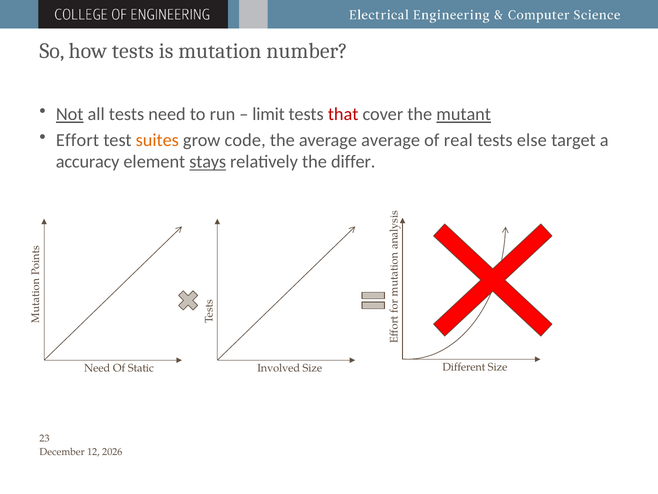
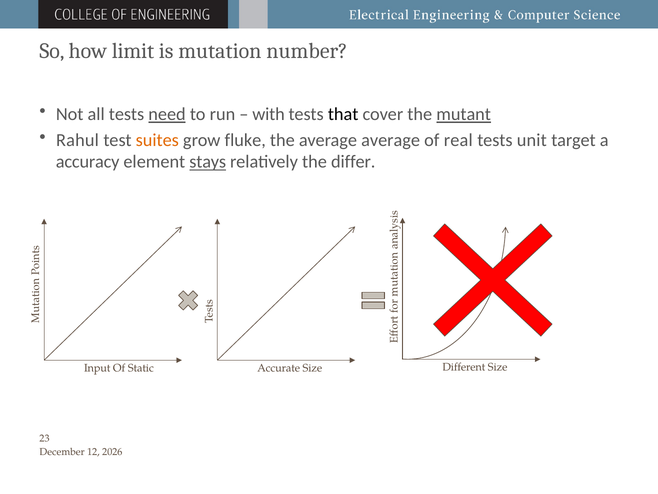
how tests: tests -> limit (133, 51)
Not underline: present -> none (70, 114)
need underline: none -> present (167, 114)
limit: limit -> with (269, 114)
that colour: red -> black (343, 114)
Effort: Effort -> Rahul (77, 140)
code: code -> fluke (245, 140)
else: else -> unit (532, 140)
Need: Need -> Input (97, 368)
Involved: Involved -> Accurate (279, 368)
